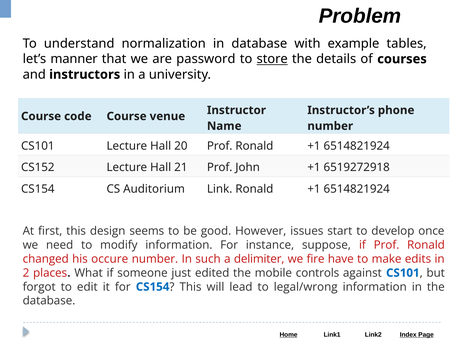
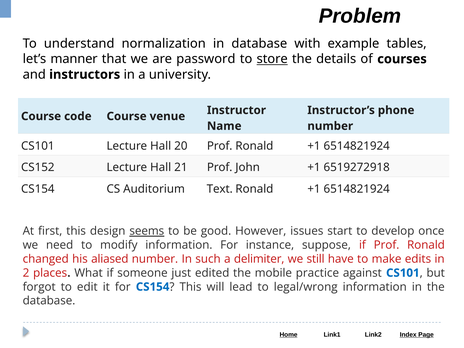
Link: Link -> Text (220, 189)
seems underline: none -> present (147, 231)
occure: occure -> aliased (110, 259)
fire: fire -> still (316, 259)
controls: controls -> practice (317, 273)
